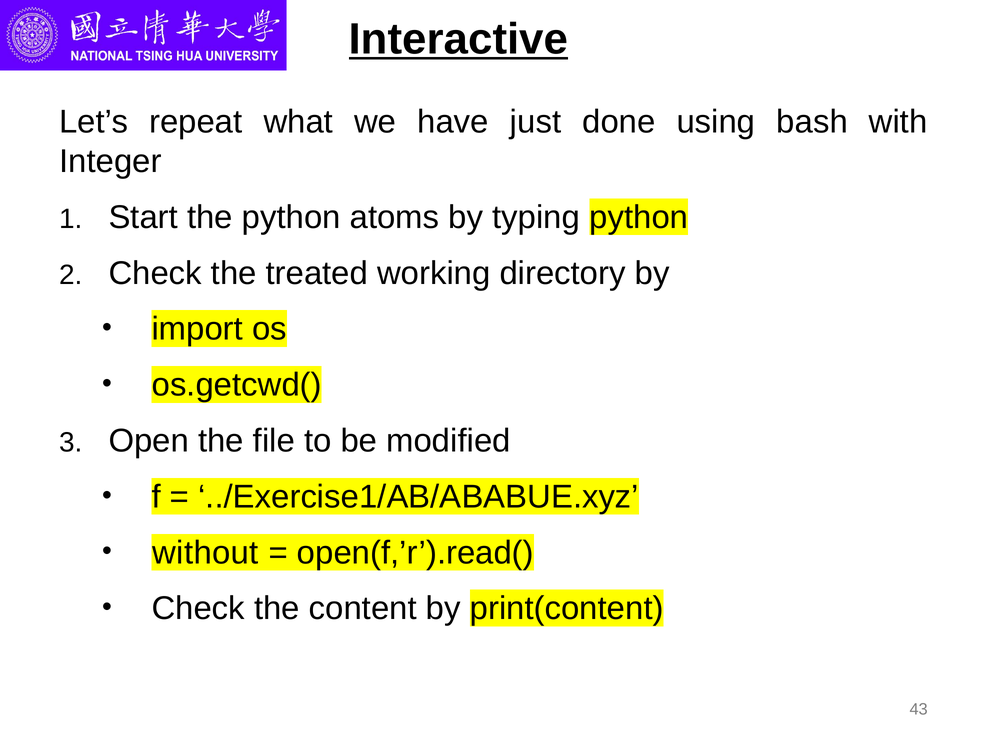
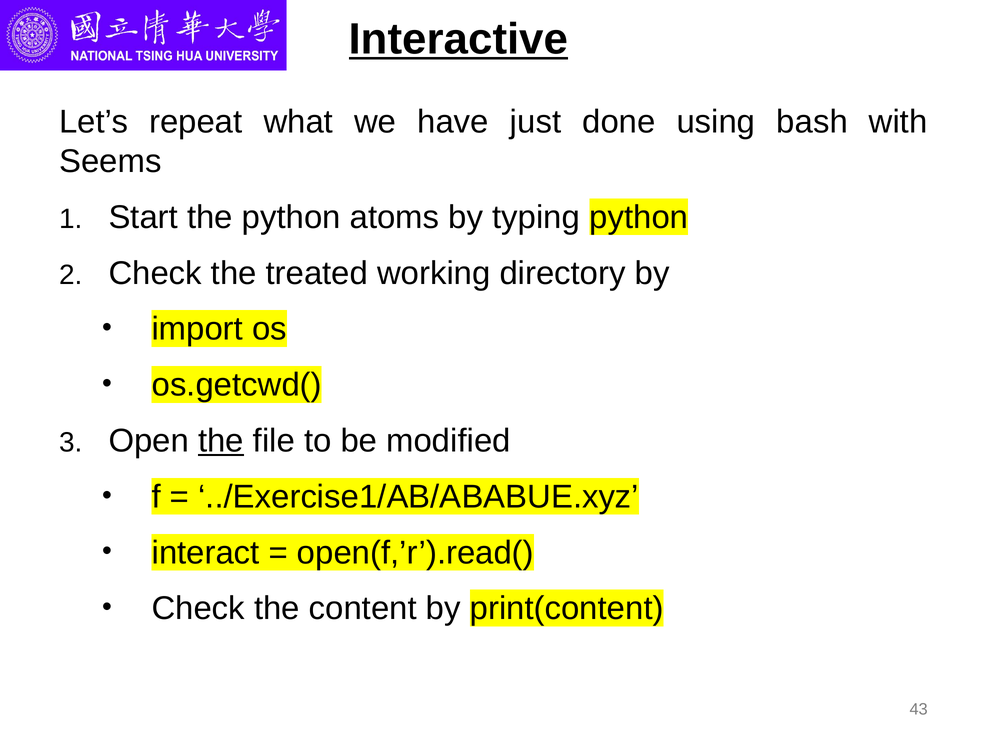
Integer: Integer -> Seems (110, 161)
the underline: none -> present (221, 441)
without: without -> interact (206, 553)
